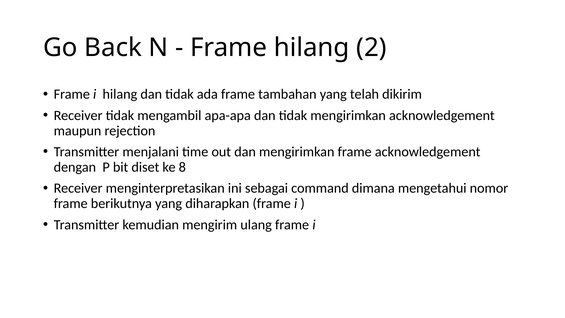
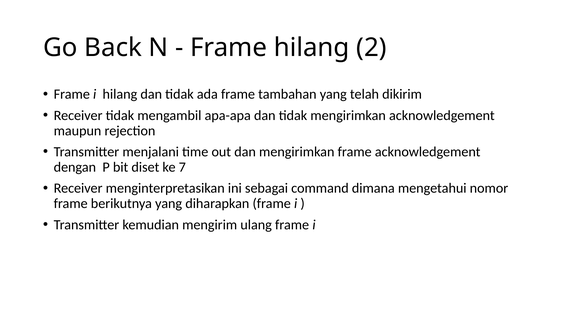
8: 8 -> 7 (182, 167)
